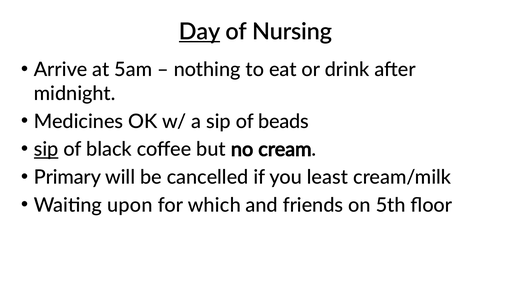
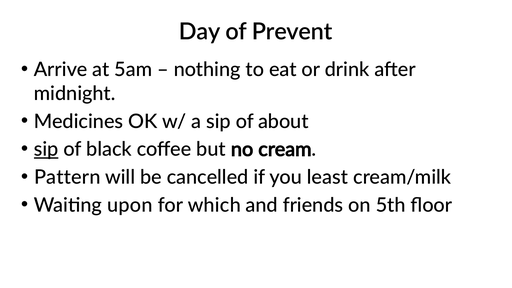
Day underline: present -> none (200, 32)
Nursing: Nursing -> Prevent (292, 32)
beads: beads -> about (283, 121)
Primary: Primary -> Pattern (67, 177)
